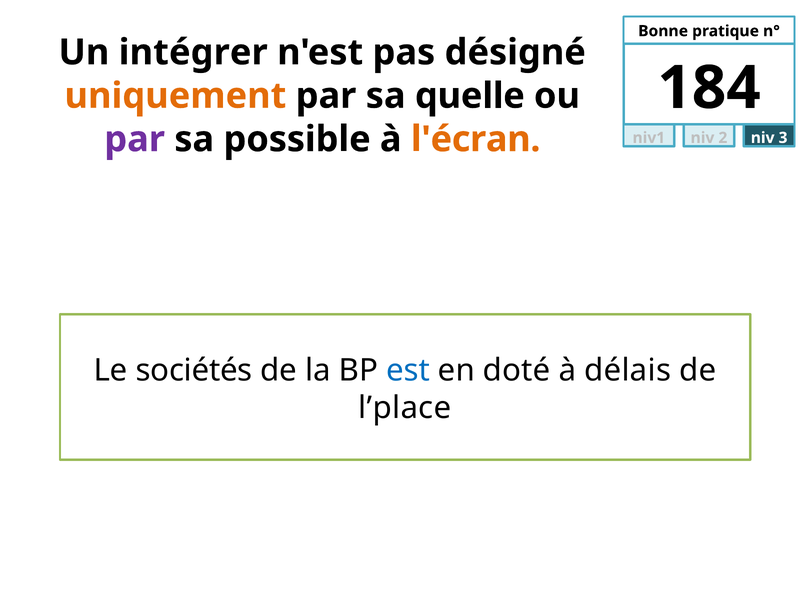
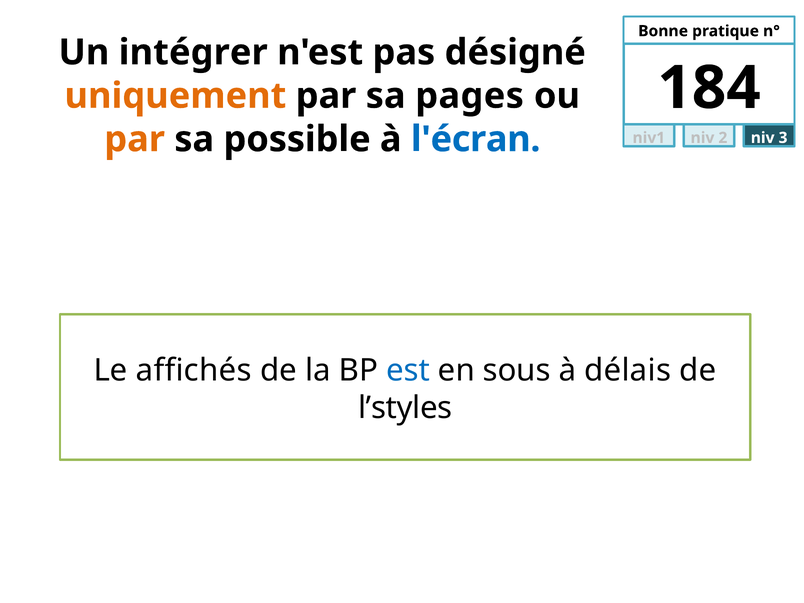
quelle: quelle -> pages (470, 96)
par colour: purple -> orange (135, 139)
l'écran colour: orange -> blue (476, 139)
sociétés: sociétés -> affichés (194, 370)
doté: doté -> sous (517, 370)
l’place: l’place -> l’styles (405, 408)
